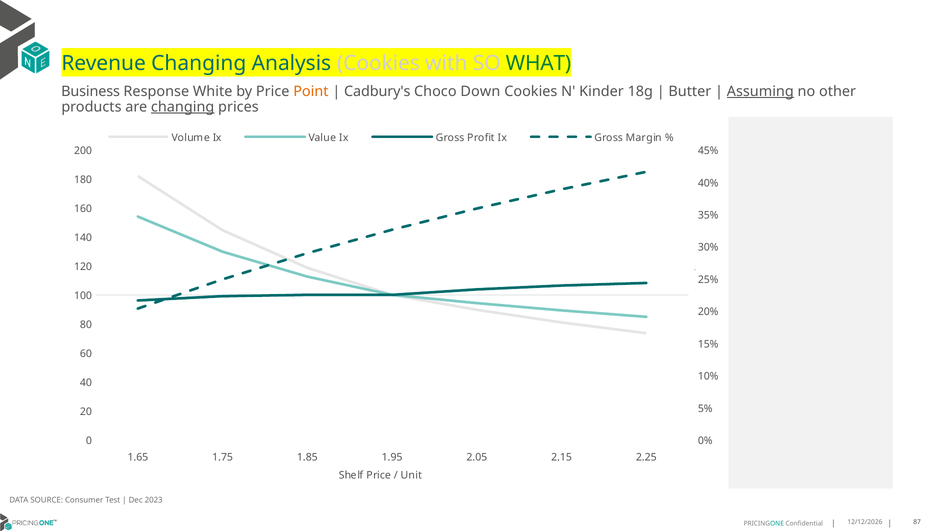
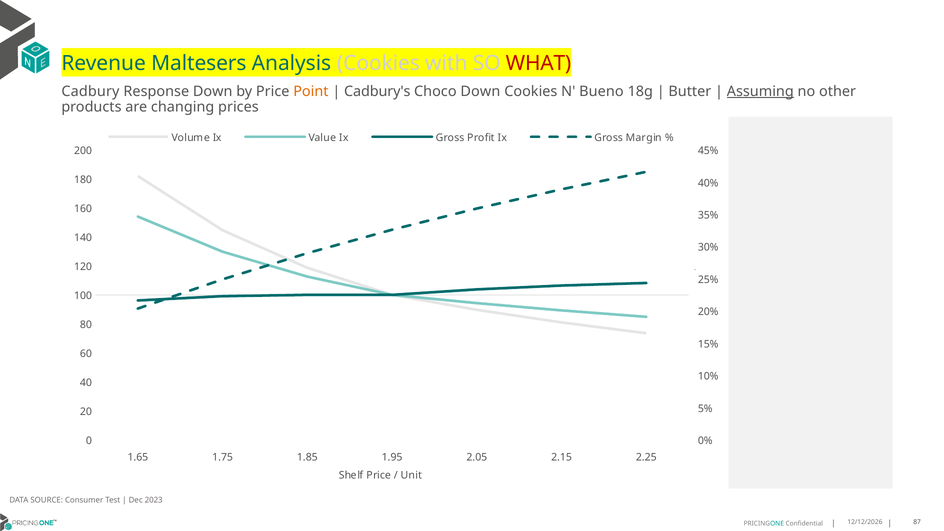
Revenue Changing: Changing -> Maltesers (199, 63)
WHAT colour: green -> red (539, 63)
Business: Business -> Cadbury (90, 91)
Response White: White -> Down (213, 91)
Kinder: Kinder -> Bueno (601, 91)
changing underline: present -> none (183, 107)
